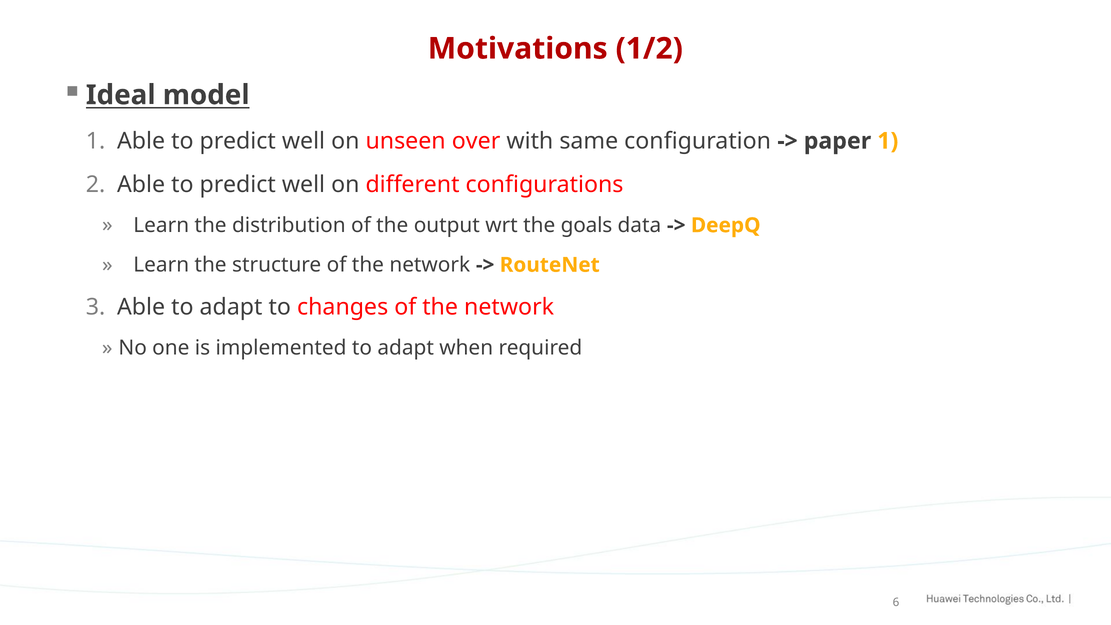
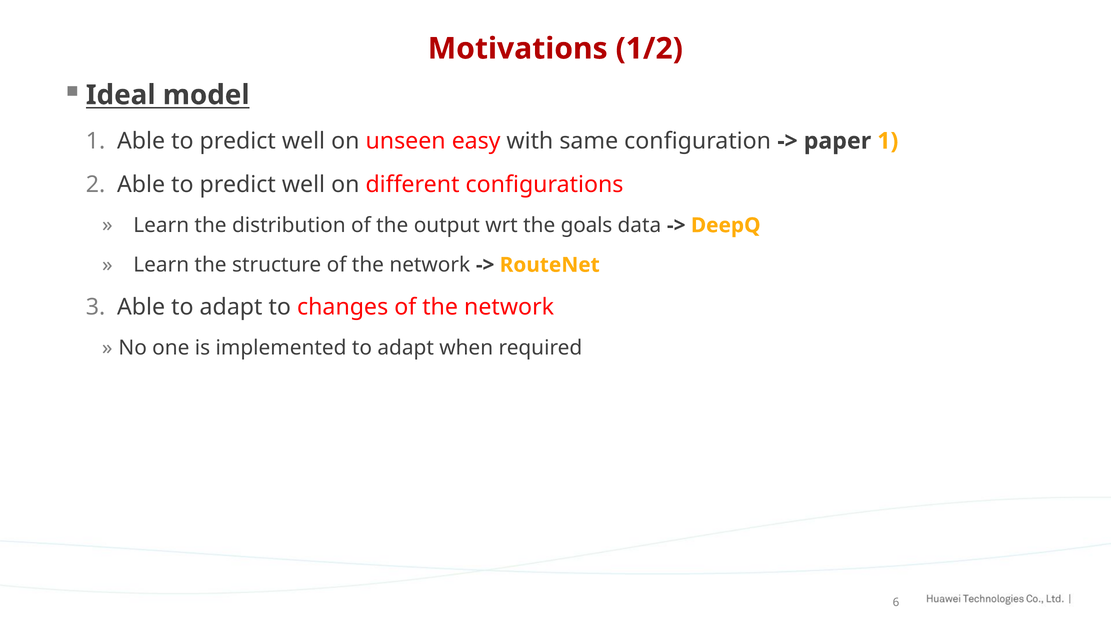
over: over -> easy (476, 141)
